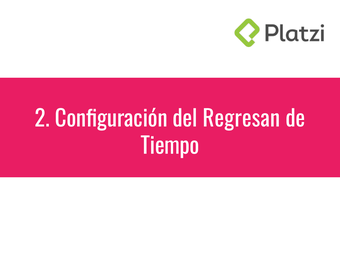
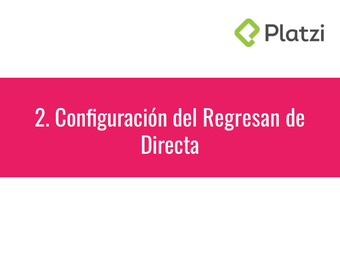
Tiempo: Tiempo -> Directa (170, 146)
